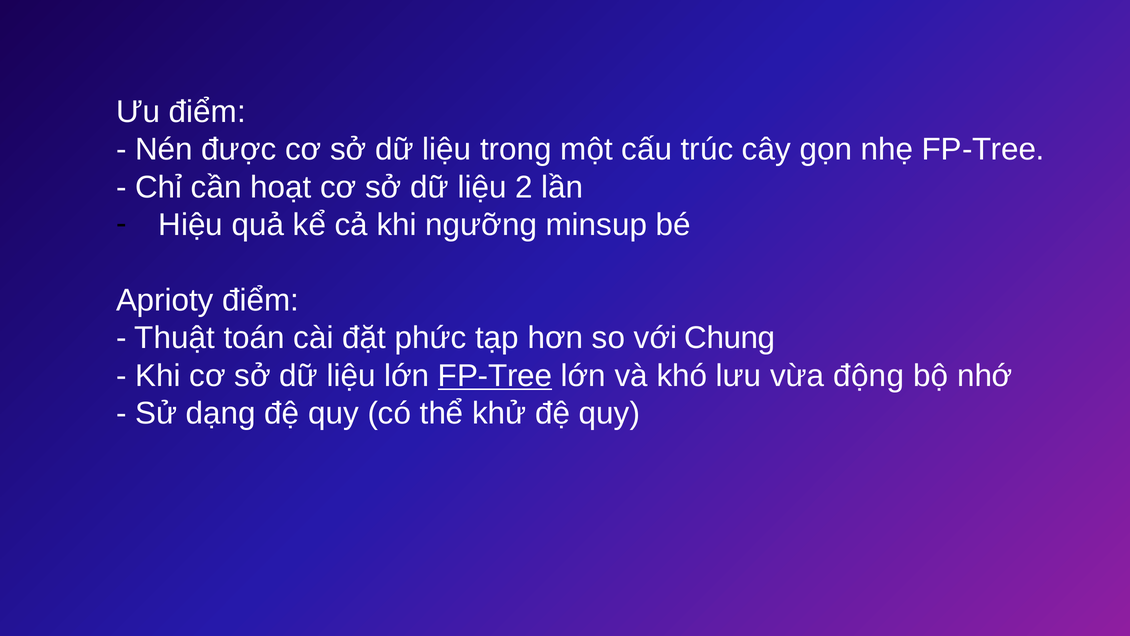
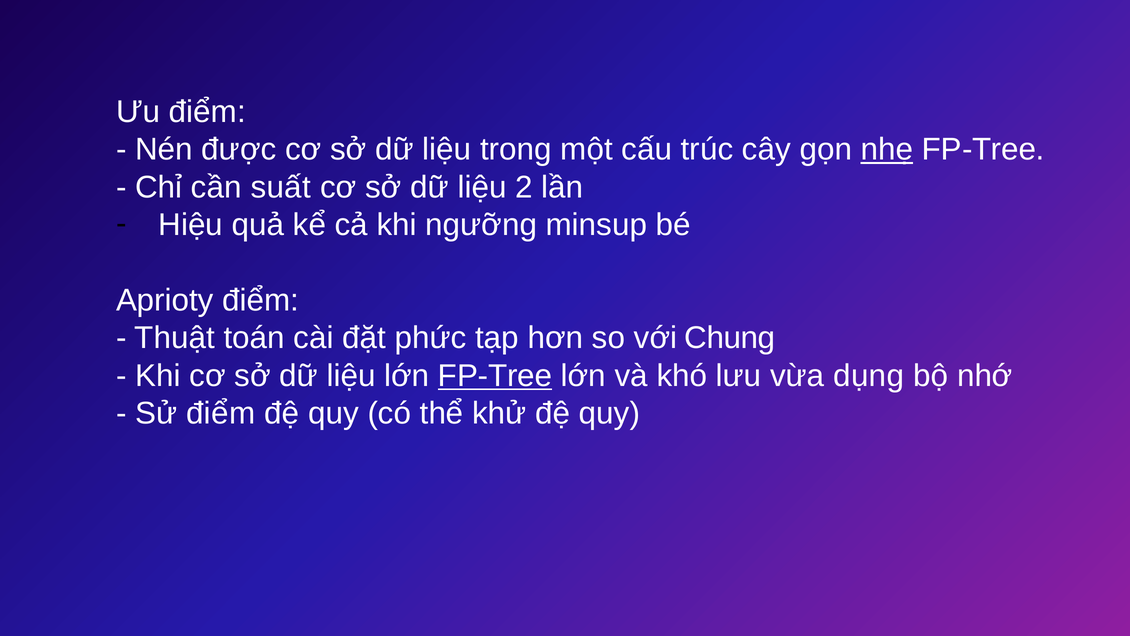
nhẹ underline: none -> present (887, 149)
hoạt: hoạt -> suất (281, 187)
động: động -> dụng (869, 376)
Sử dạng: dạng -> điểm (221, 413)
